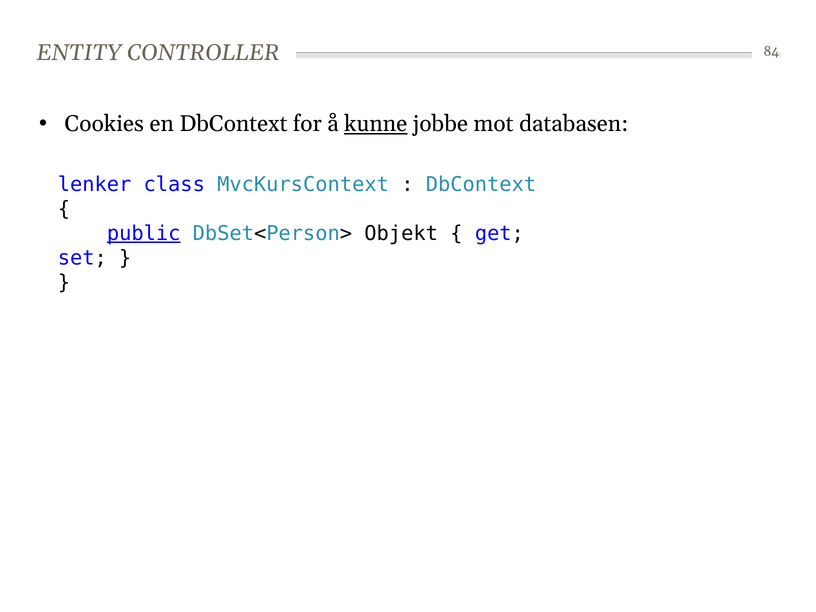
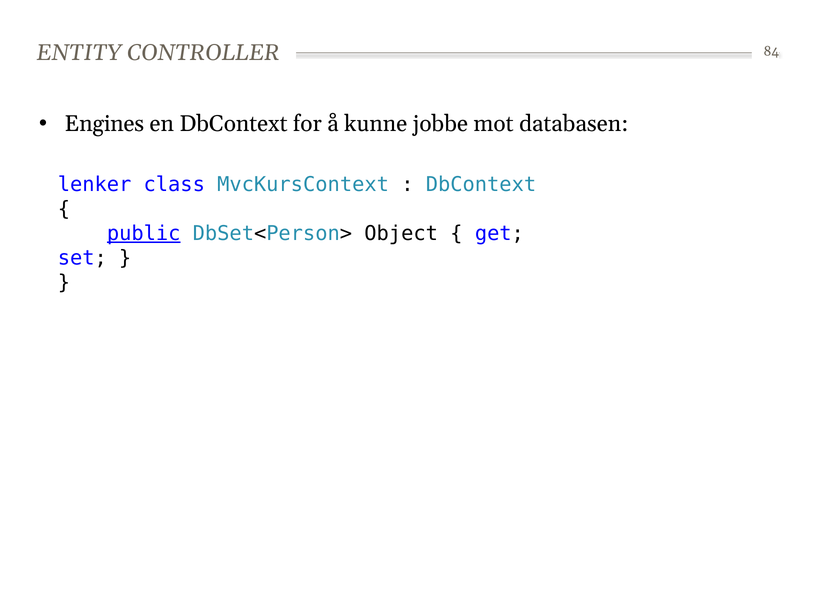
Cookies: Cookies -> Engines (104, 124)
kunne underline: present -> none (376, 124)
Objekt: Objekt -> Object (401, 233)
